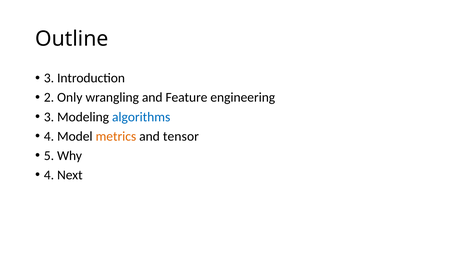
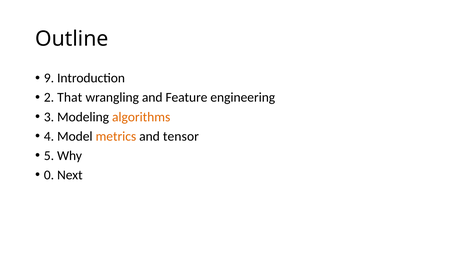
3: 3 -> 9 (49, 78)
Only: Only -> That (70, 97)
algorithms colour: blue -> orange (141, 117)
4: 4 -> 0 (49, 175)
